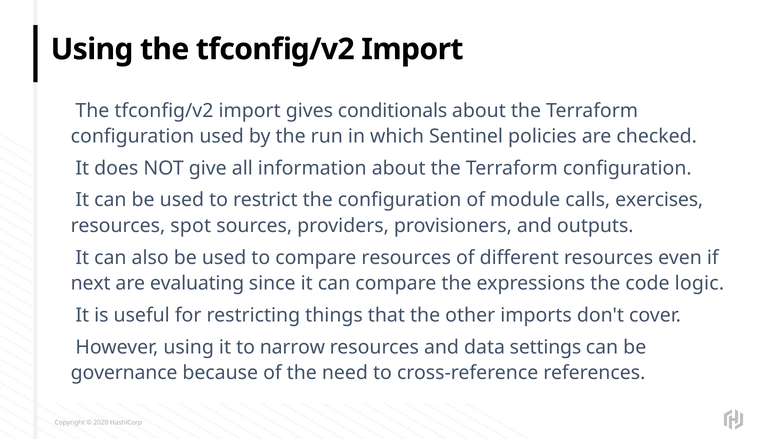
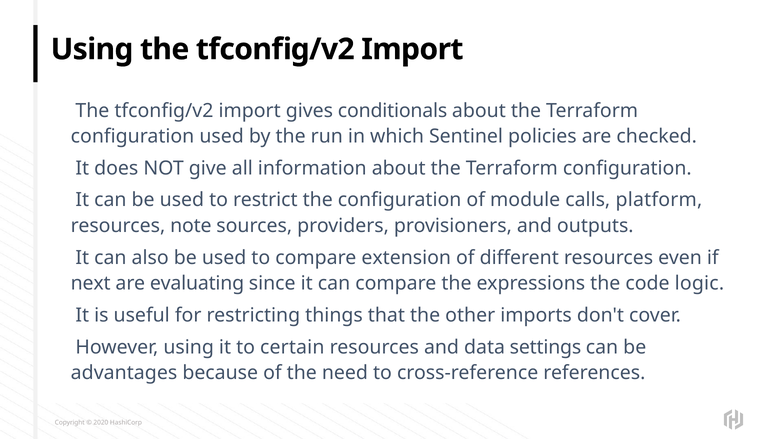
exercises: exercises -> platform (659, 200)
spot: spot -> note (191, 226)
compare resources: resources -> extension (406, 258)
narrow: narrow -> certain (292, 347)
governance: governance -> advantages (124, 373)
